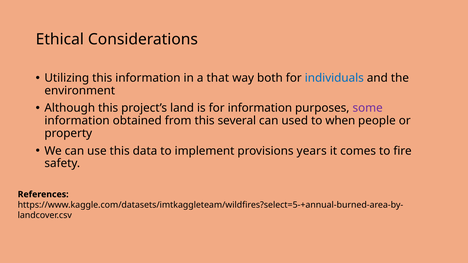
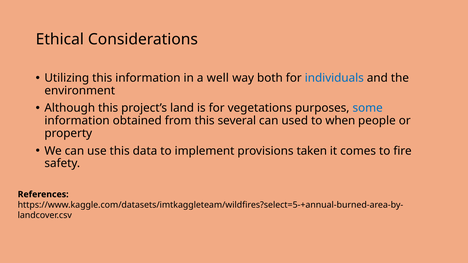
that: that -> well (218, 78)
for information: information -> vegetations (260, 108)
some colour: purple -> blue (368, 108)
years: years -> taken (312, 151)
